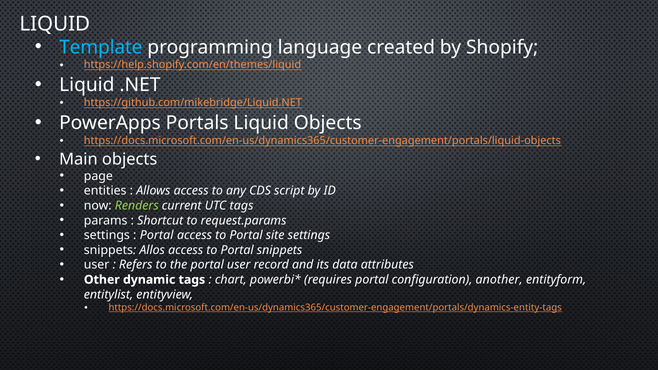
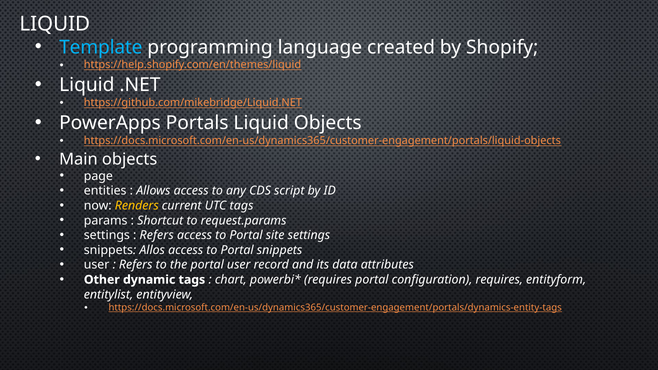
Renders colour: light green -> yellow (137, 206)
Portal: Portal -> Refers (157, 235)
configuration another: another -> requires (499, 280)
